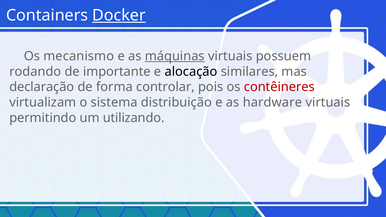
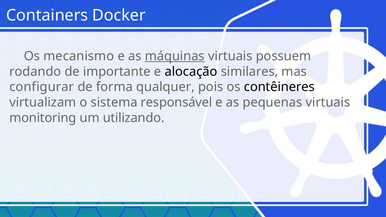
Docker underline: present -> none (119, 15)
declaração: declaração -> configurar (42, 87)
controlar: controlar -> qualquer (165, 87)
contêineres colour: red -> black (279, 87)
distribuição: distribuição -> responsável (176, 102)
hardware: hardware -> pequenas (272, 102)
permitindo: permitindo -> monitoring (43, 118)
